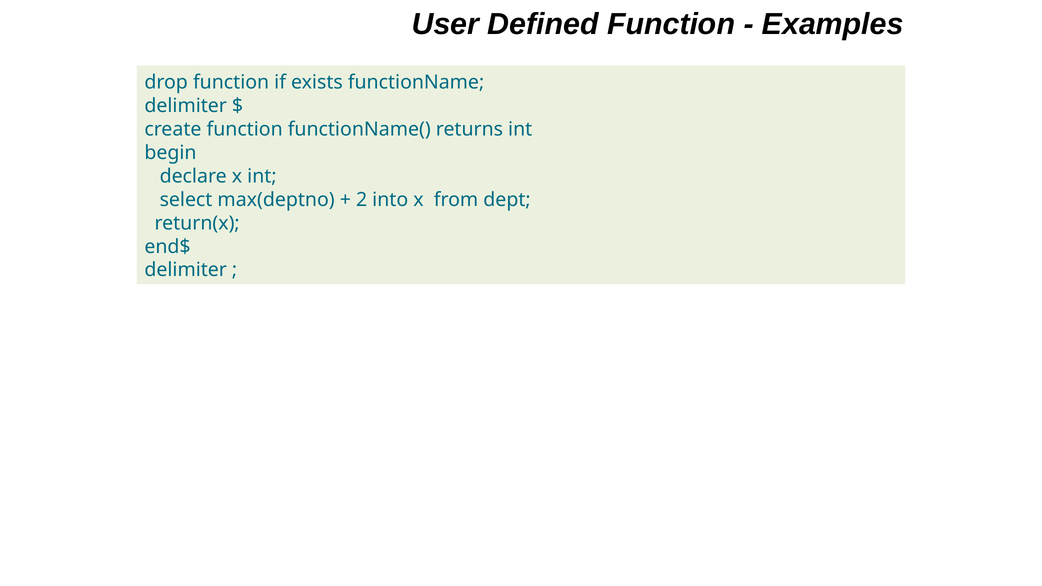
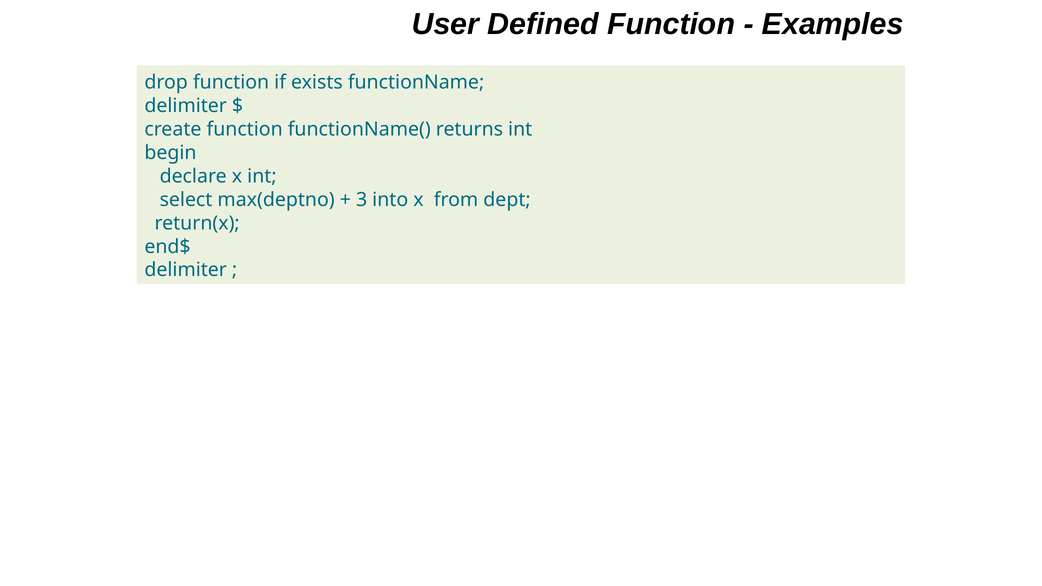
2: 2 -> 3 (362, 200)
